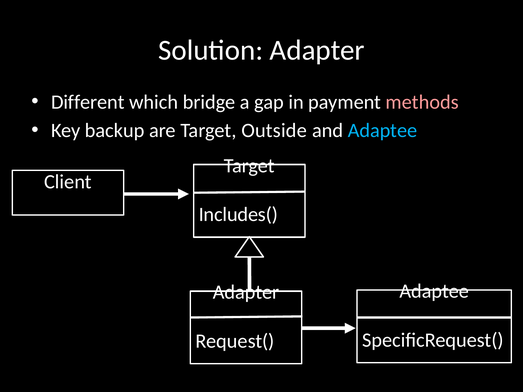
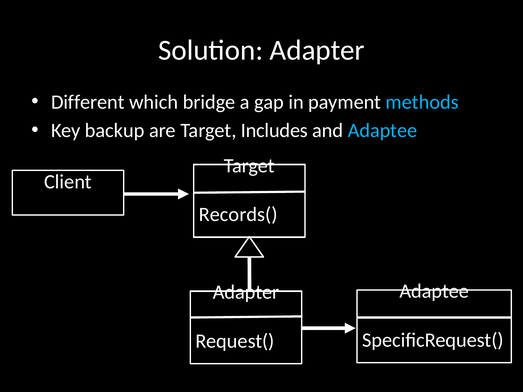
methods colour: pink -> light blue (422, 102)
Outside: Outside -> Includes (274, 131)
Includes(: Includes( -> Records( (238, 215)
